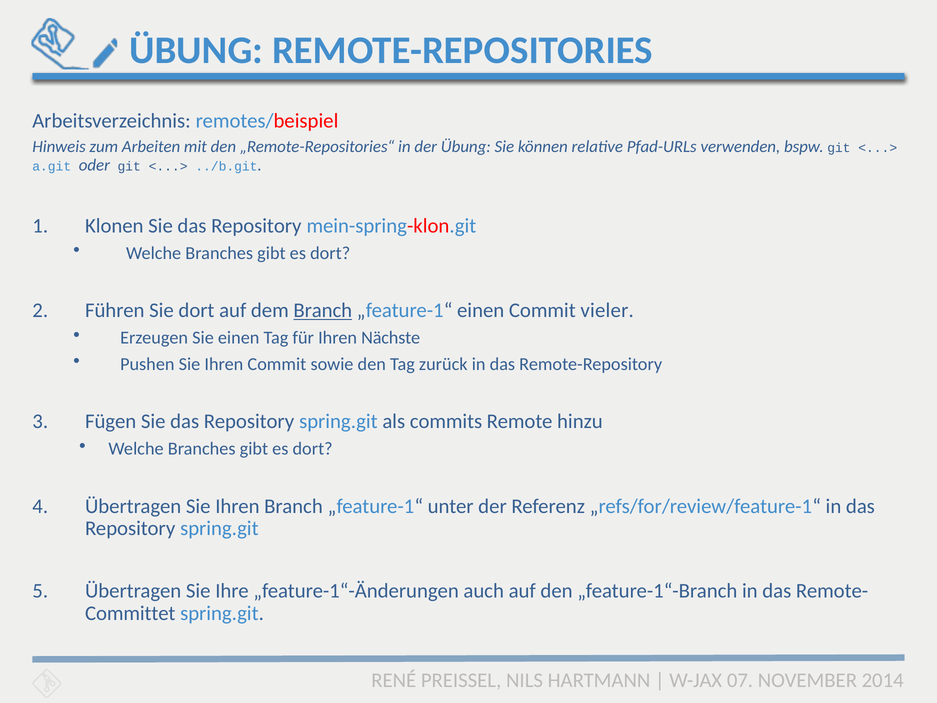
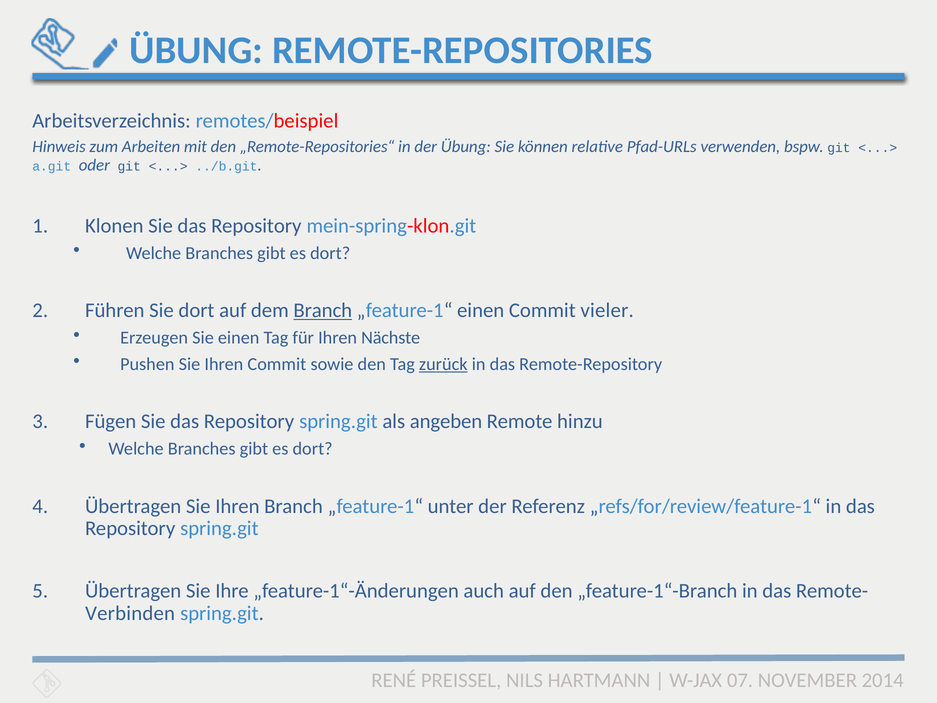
zurück underline: none -> present (443, 364)
commits: commits -> angeben (446, 421)
Committet: Committet -> Verbinden (130, 613)
